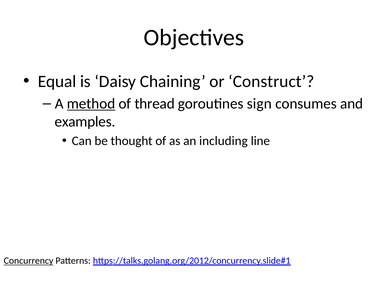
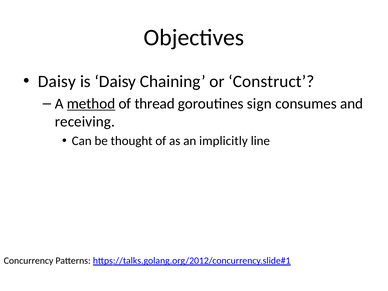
Equal: Equal -> Daisy (57, 81)
examples: examples -> receiving (85, 122)
including: including -> implicitly (223, 141)
Concurrency underline: present -> none (29, 261)
